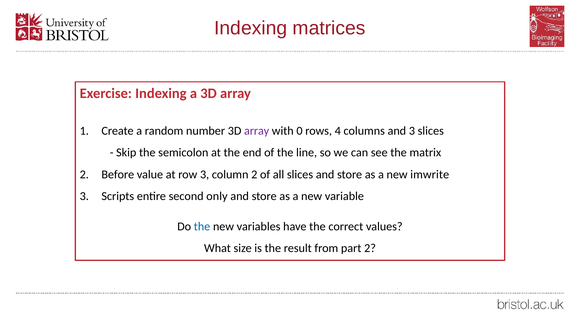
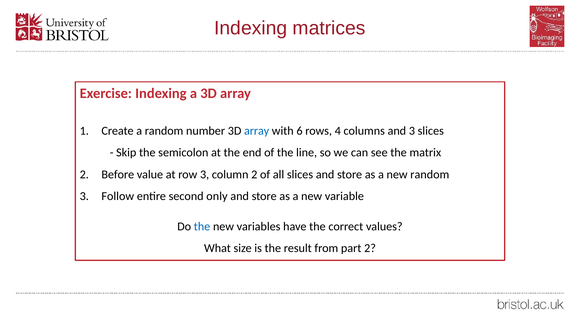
array colour: purple -> blue (257, 131)
0: 0 -> 6 (299, 131)
new imwrite: imwrite -> random (430, 175)
Scripts: Scripts -> Follow (118, 196)
